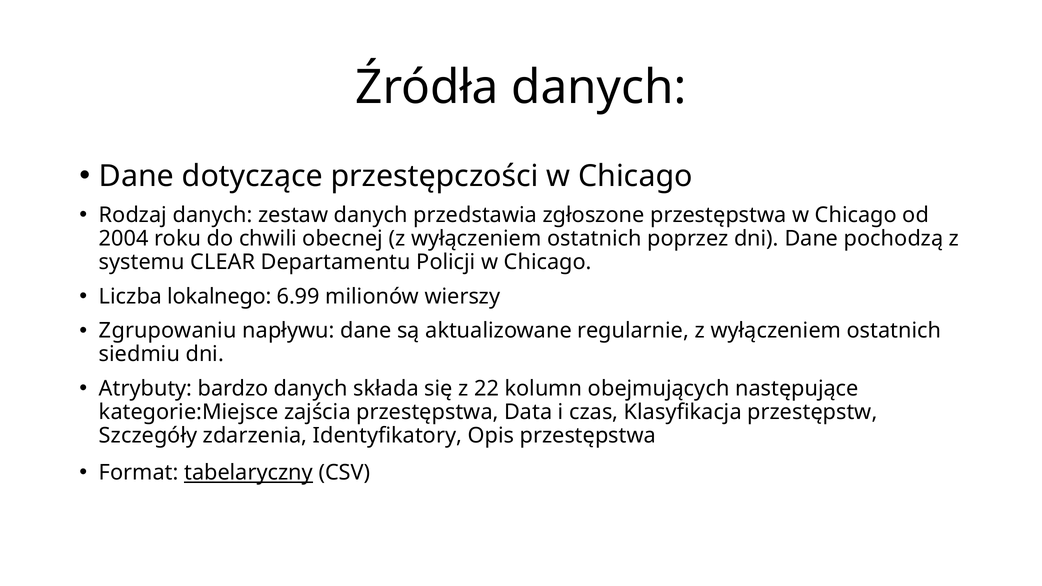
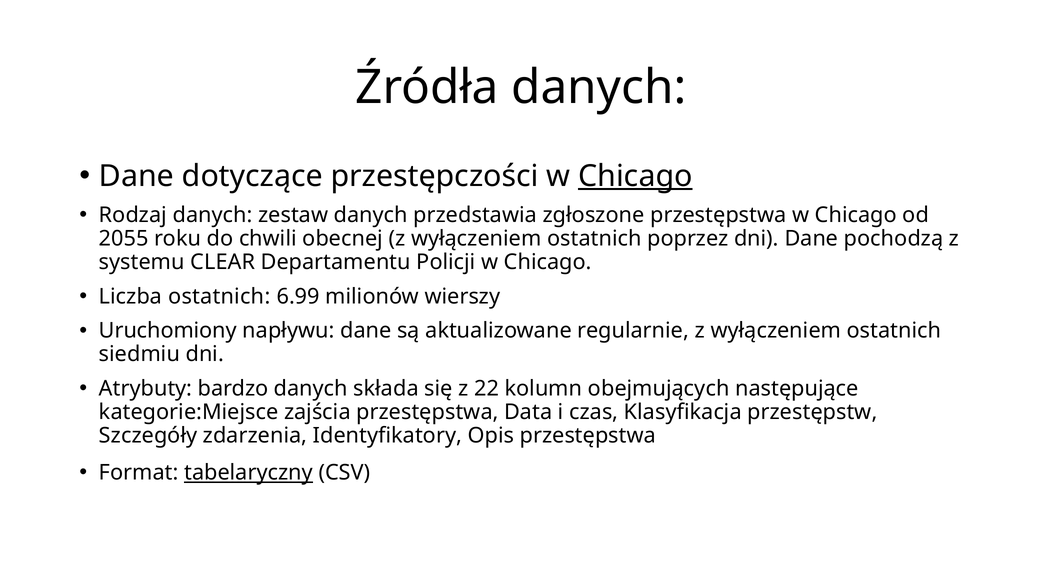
Chicago underline: none -> present (635, 176)
2004: 2004 -> 2055 (124, 239)
Liczba lokalnego: lokalnego -> ostatnich (219, 296)
Zgrupowaniu: Zgrupowaniu -> Uruchomiony (168, 331)
